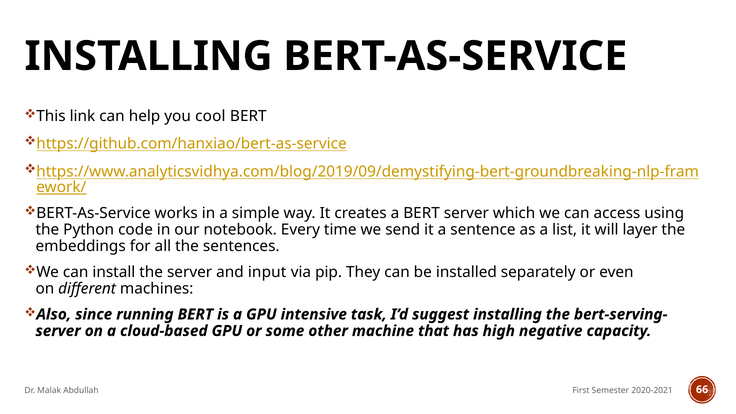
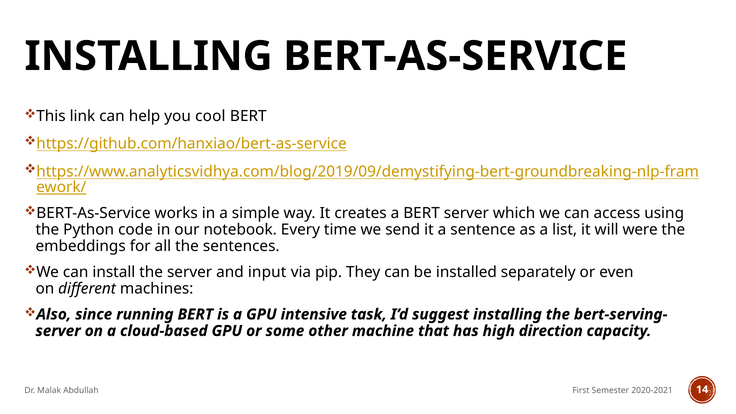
layer: layer -> were (640, 230)
negative: negative -> direction (551, 331)
66: 66 -> 14 (702, 390)
